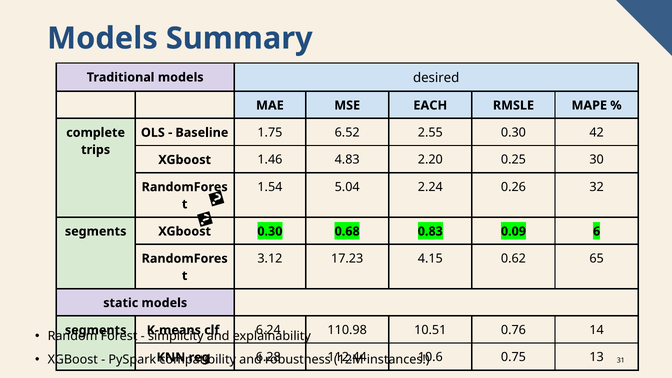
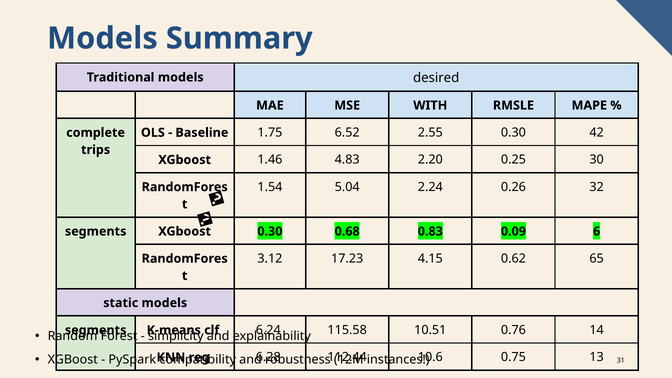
EACH: EACH -> WITH (430, 105)
110.98: 110.98 -> 115.58 (347, 330)
